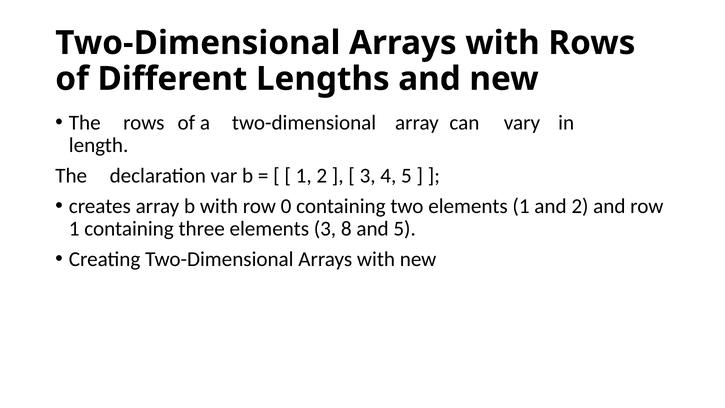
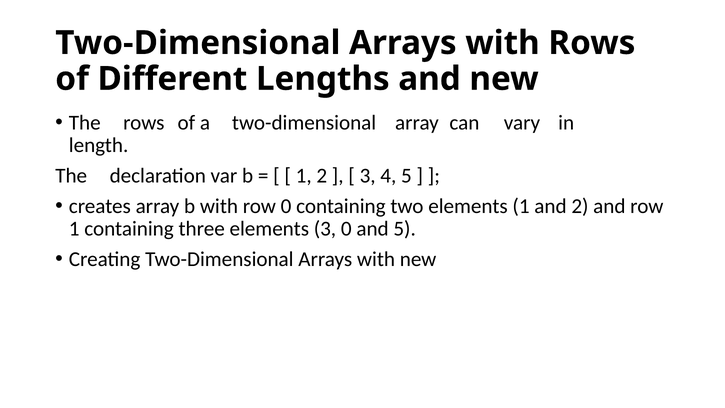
3 8: 8 -> 0 (346, 229)
